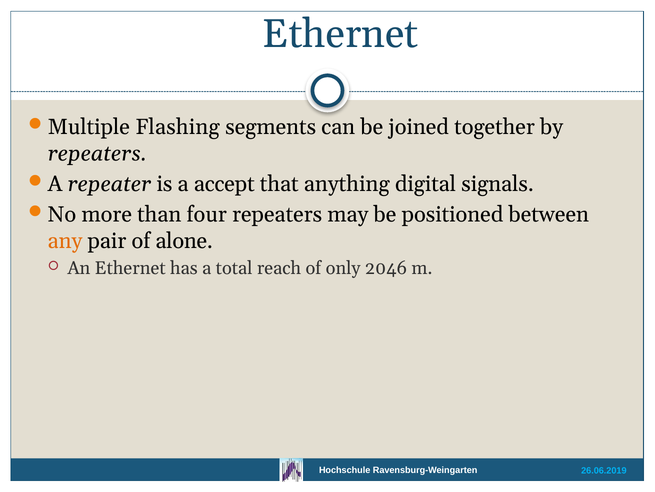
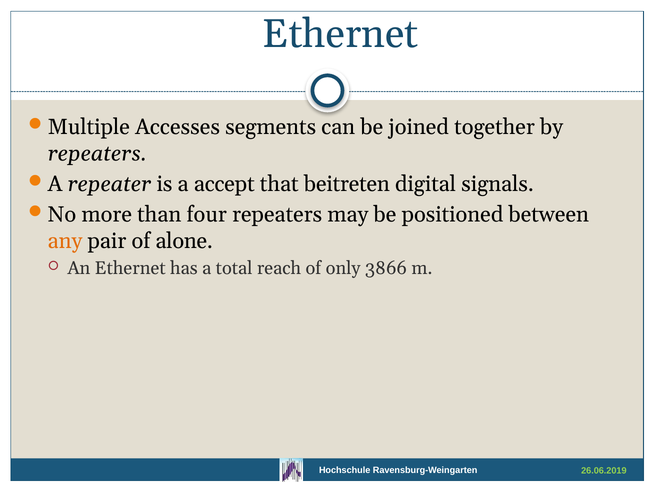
Flashing: Flashing -> Accesses (178, 127)
anything: anything -> beitreten (347, 184)
2046: 2046 -> 3866 (386, 268)
26.06.2019 colour: light blue -> light green (604, 470)
